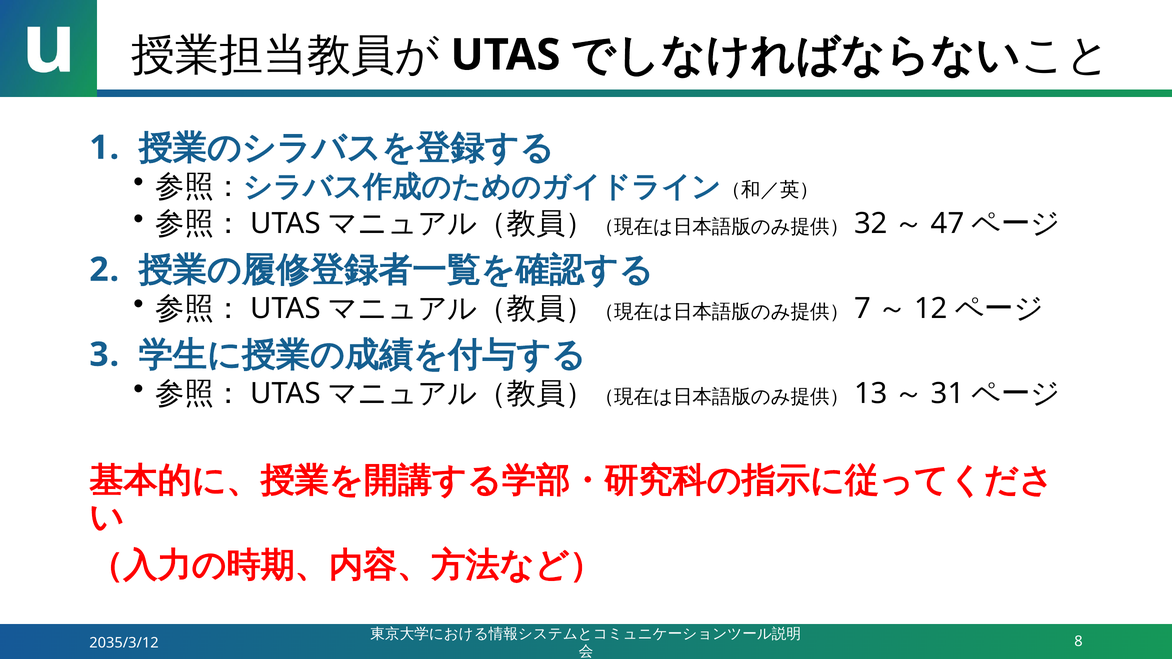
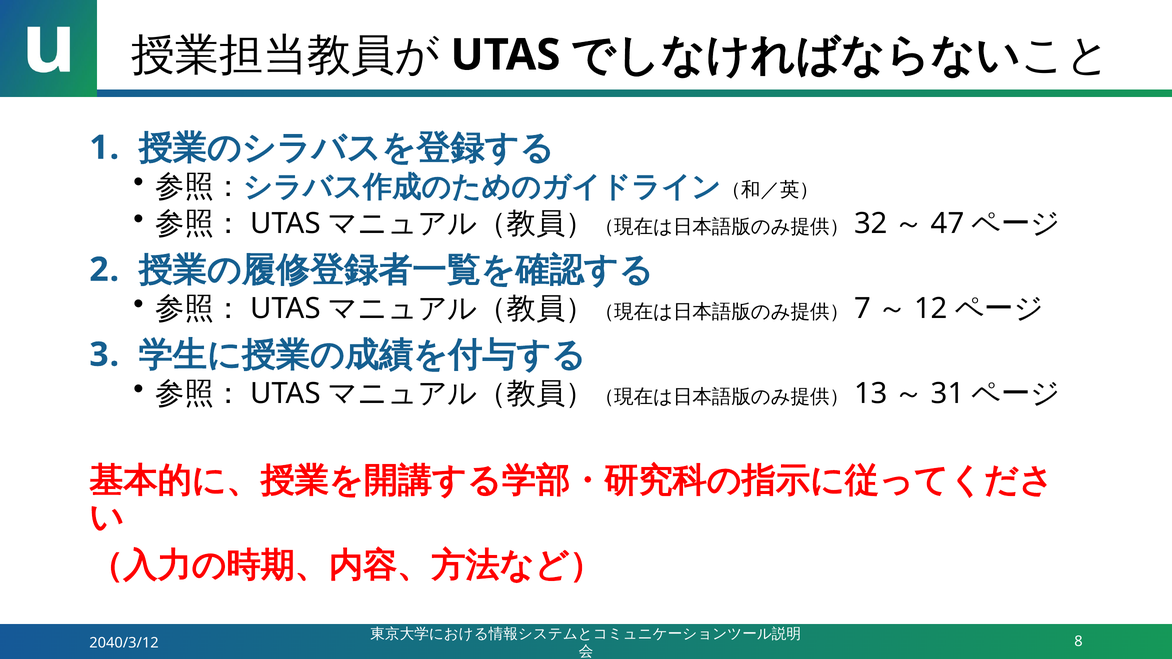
2035/3/12: 2035/3/12 -> 2040/3/12 (124, 643)
